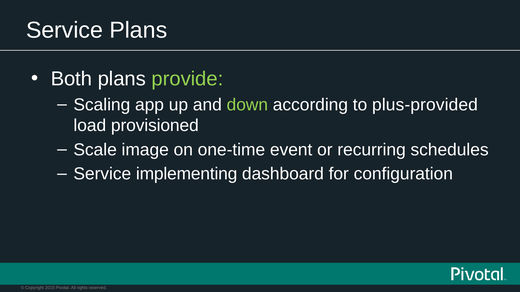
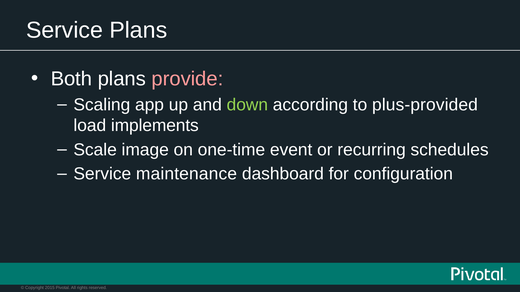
provide colour: light green -> pink (187, 79)
provisioned: provisioned -> implements (155, 126)
implementing: implementing -> maintenance (186, 174)
